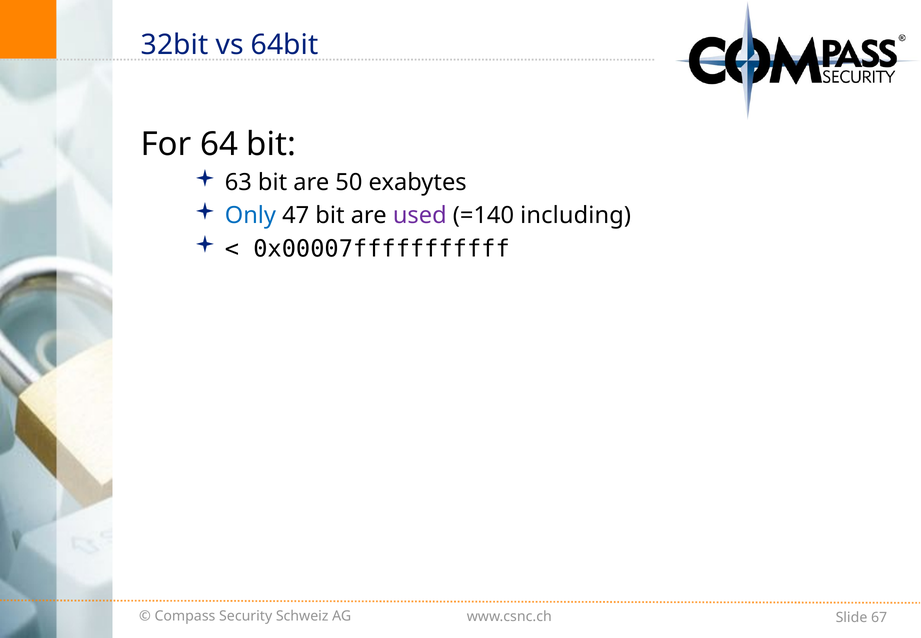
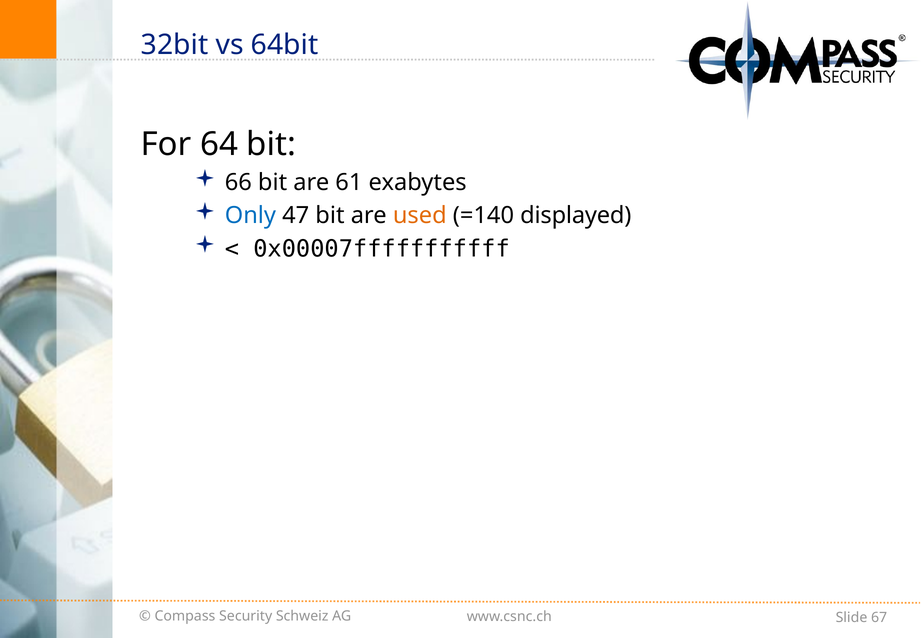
63: 63 -> 66 (238, 182)
50: 50 -> 61 (349, 182)
used colour: purple -> orange (420, 216)
including: including -> displayed (576, 216)
